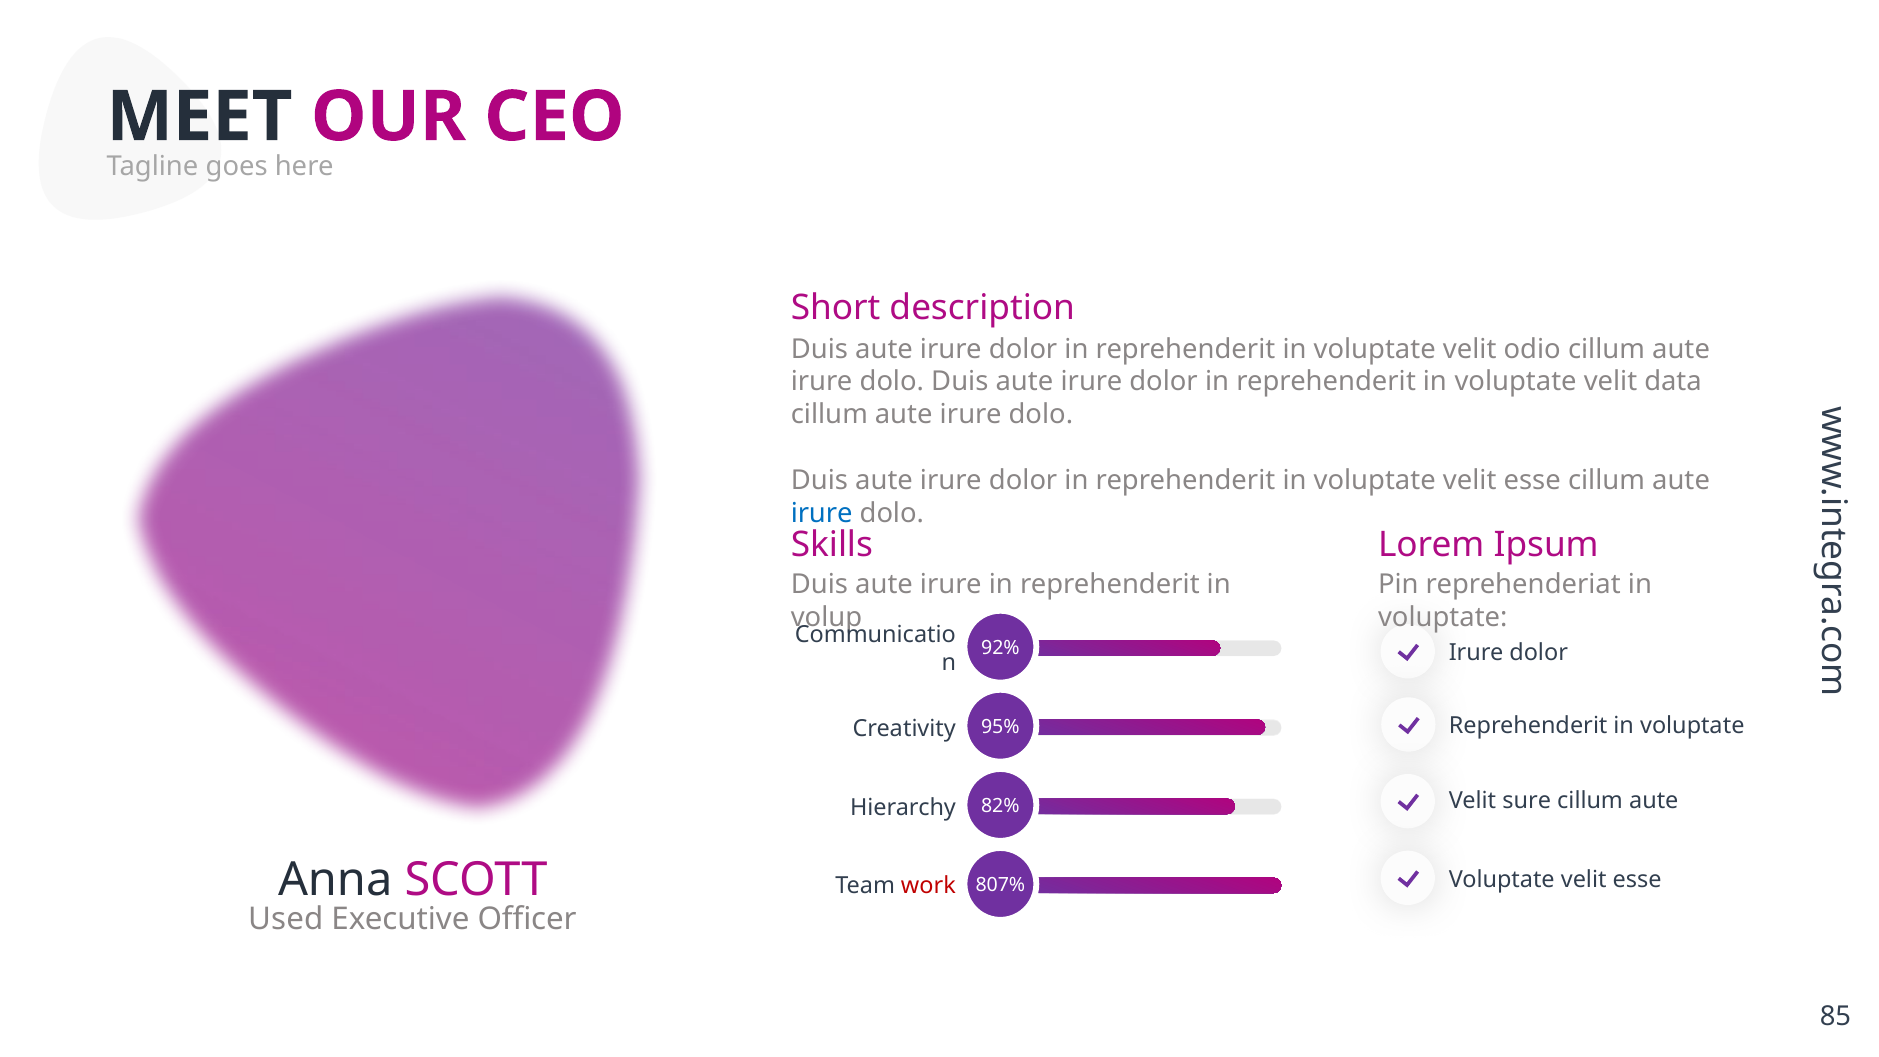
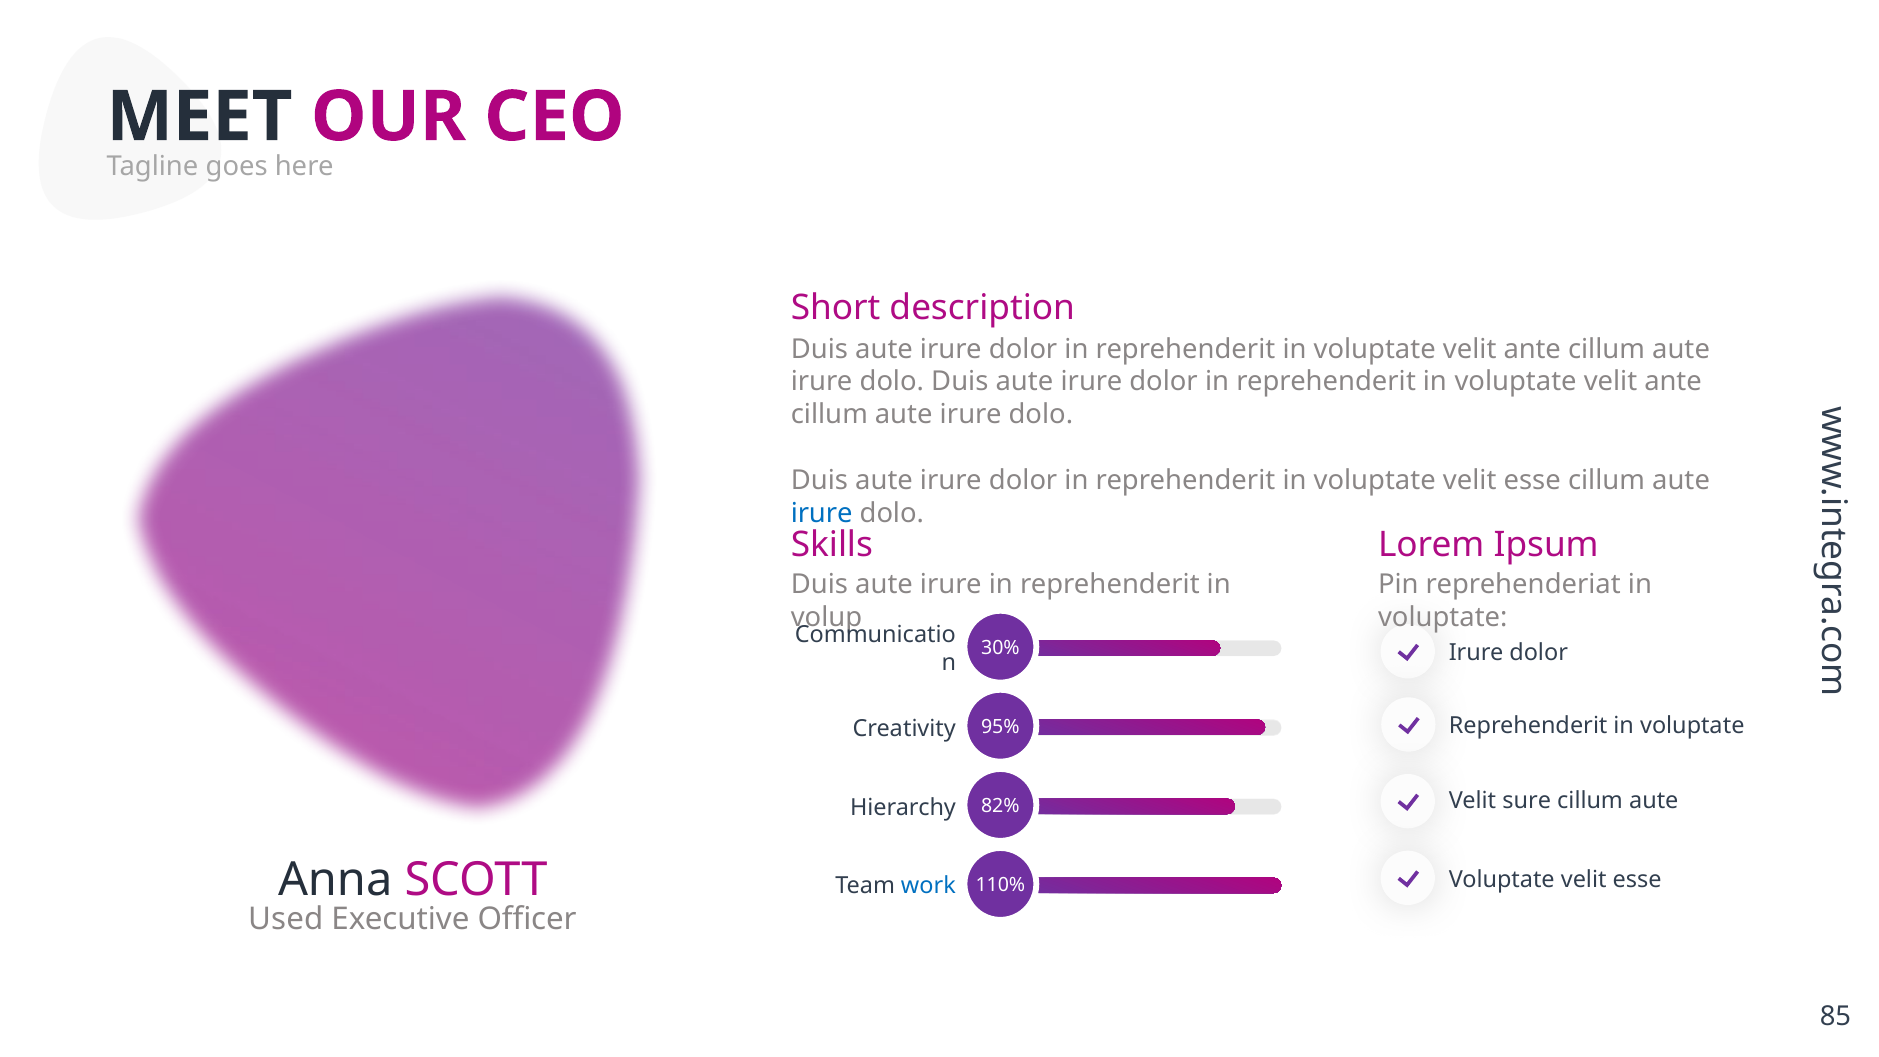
odio: odio -> ante (1532, 349)
data: data -> ante (1673, 382)
92%: 92% -> 30% (1000, 648)
work colour: red -> blue (928, 886)
807%: 807% -> 110% (1000, 885)
